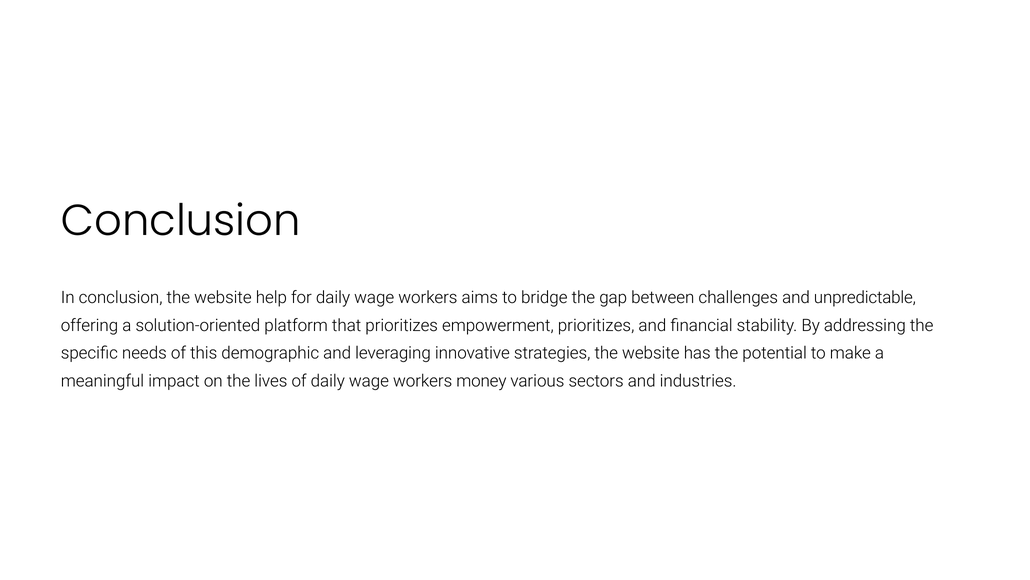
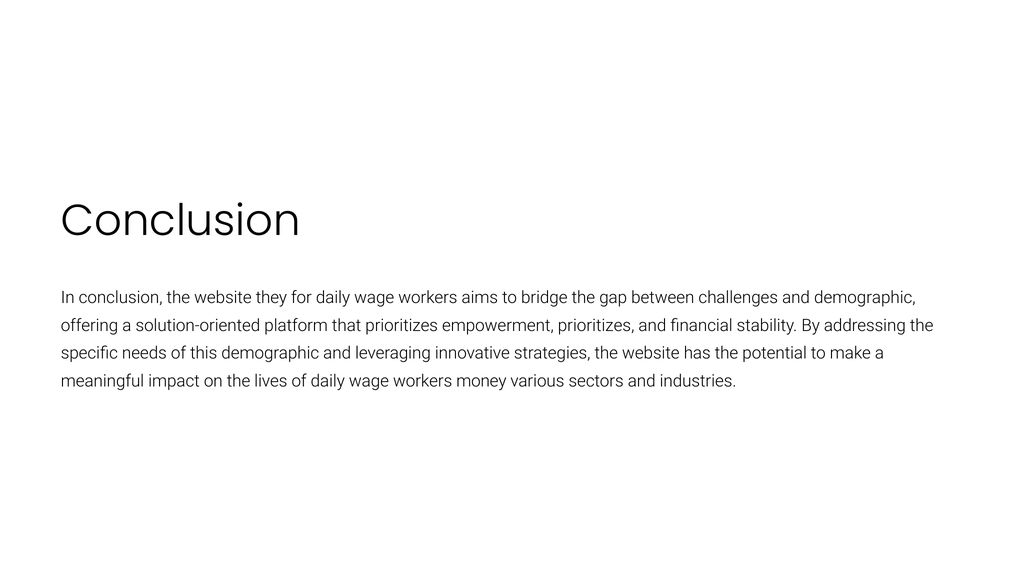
help: help -> they (271, 297)
and unpredictable: unpredictable -> demographic (865, 297)
